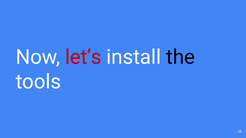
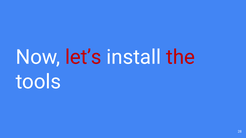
the colour: black -> red (181, 57)
